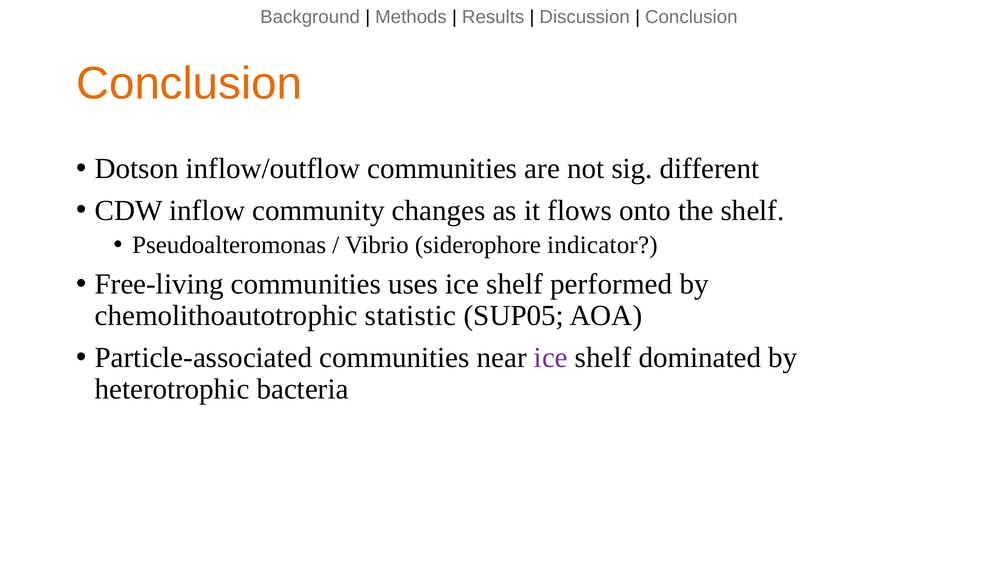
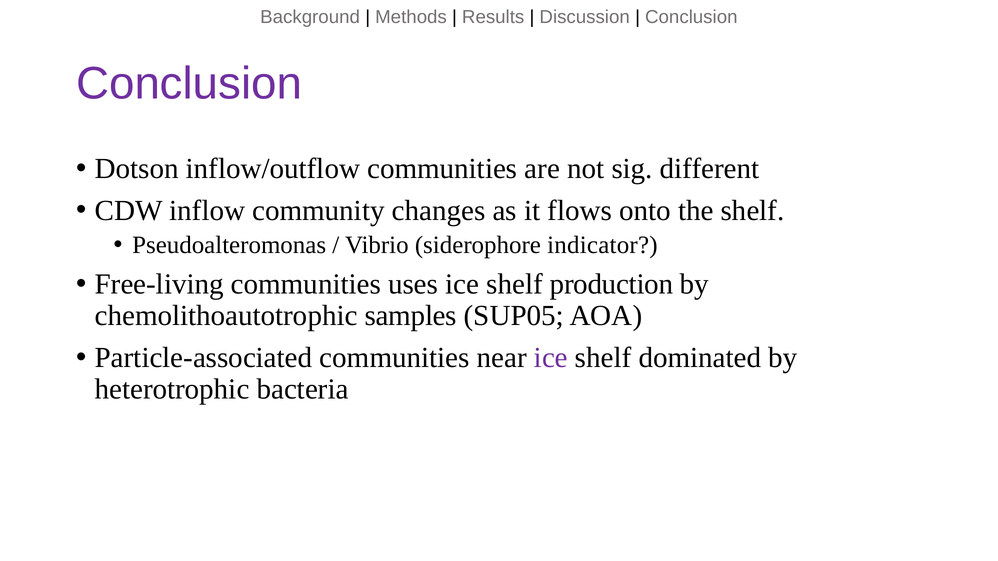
Conclusion colour: orange -> purple (189, 84)
performed: performed -> production (611, 285)
statistic: statistic -> samples (411, 316)
